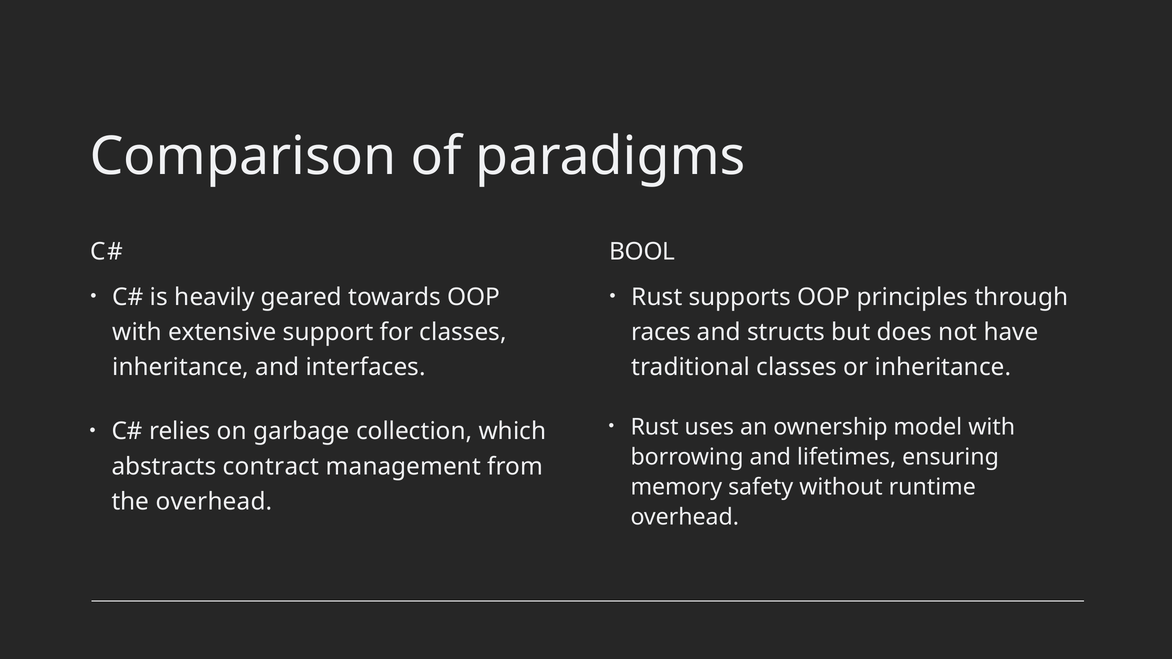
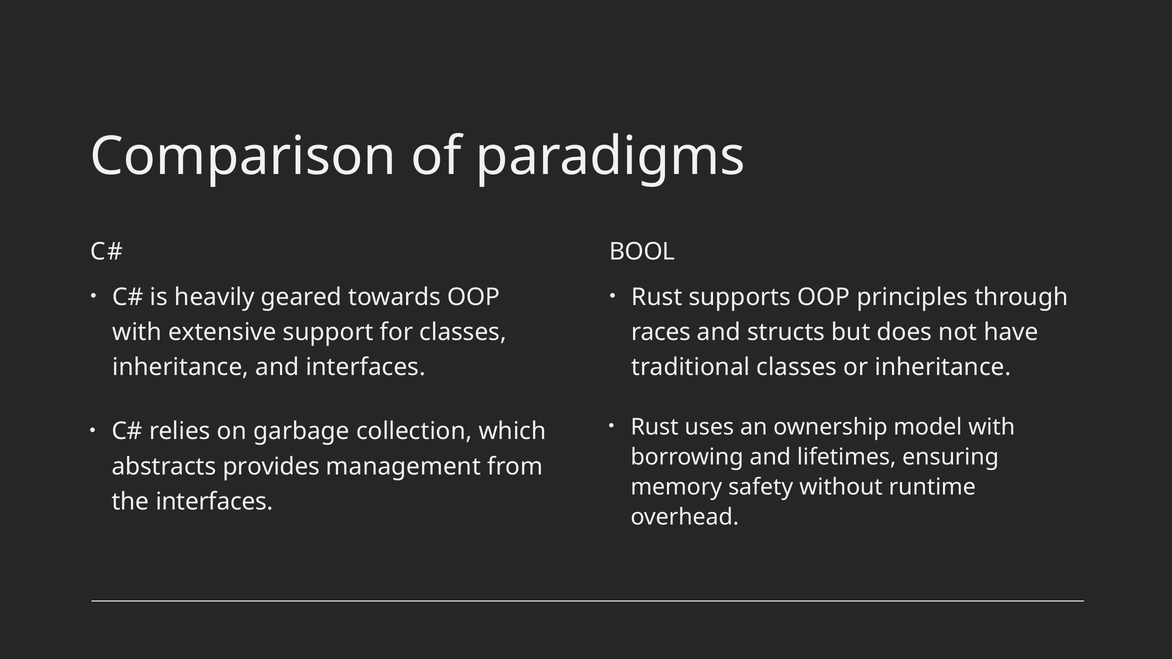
contract: contract -> provides (271, 467)
the overhead: overhead -> interfaces (214, 502)
